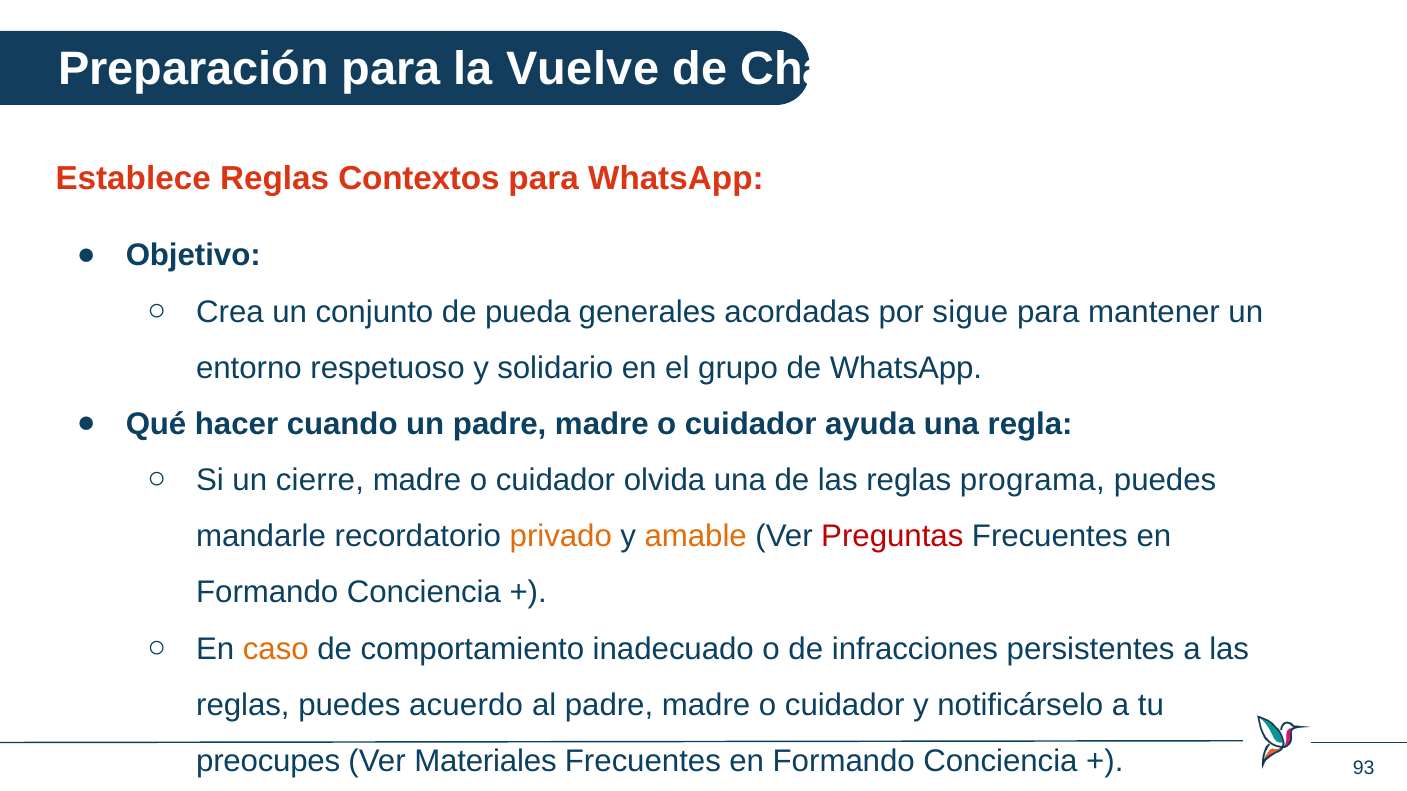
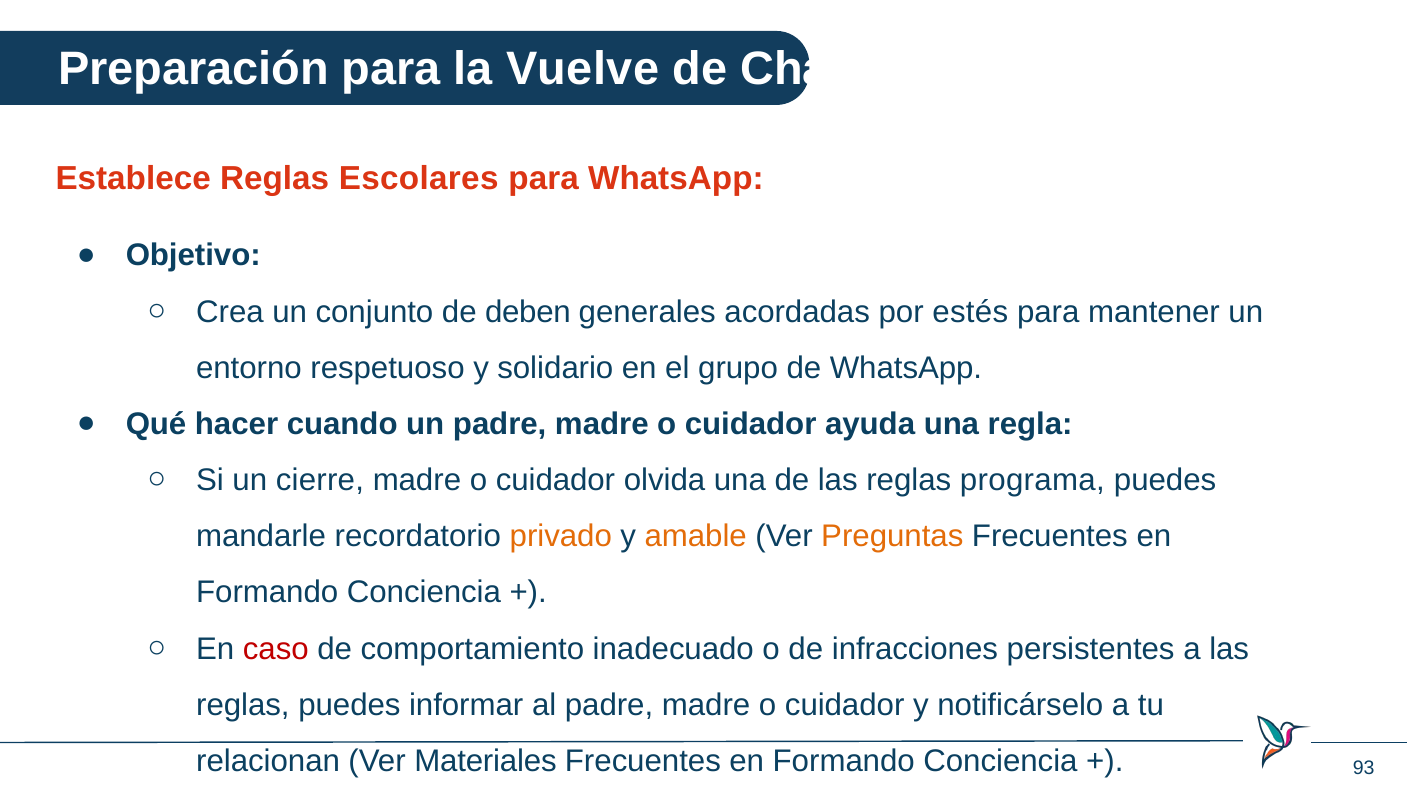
Contextos: Contextos -> Escolares (419, 179)
pueda: pueda -> deben (528, 312)
sigue: sigue -> estés (970, 312)
Preguntas colour: red -> orange (892, 537)
caso colour: orange -> red (276, 649)
acuerdo: acuerdo -> informar (466, 705)
preocupes: preocupes -> relacionan (268, 762)
